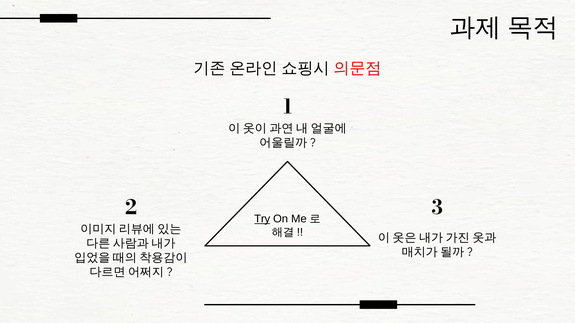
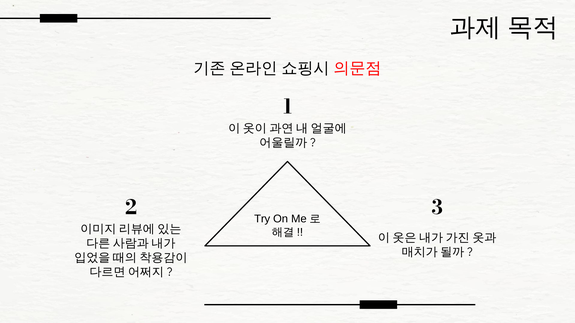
Try underline: present -> none (262, 219)
